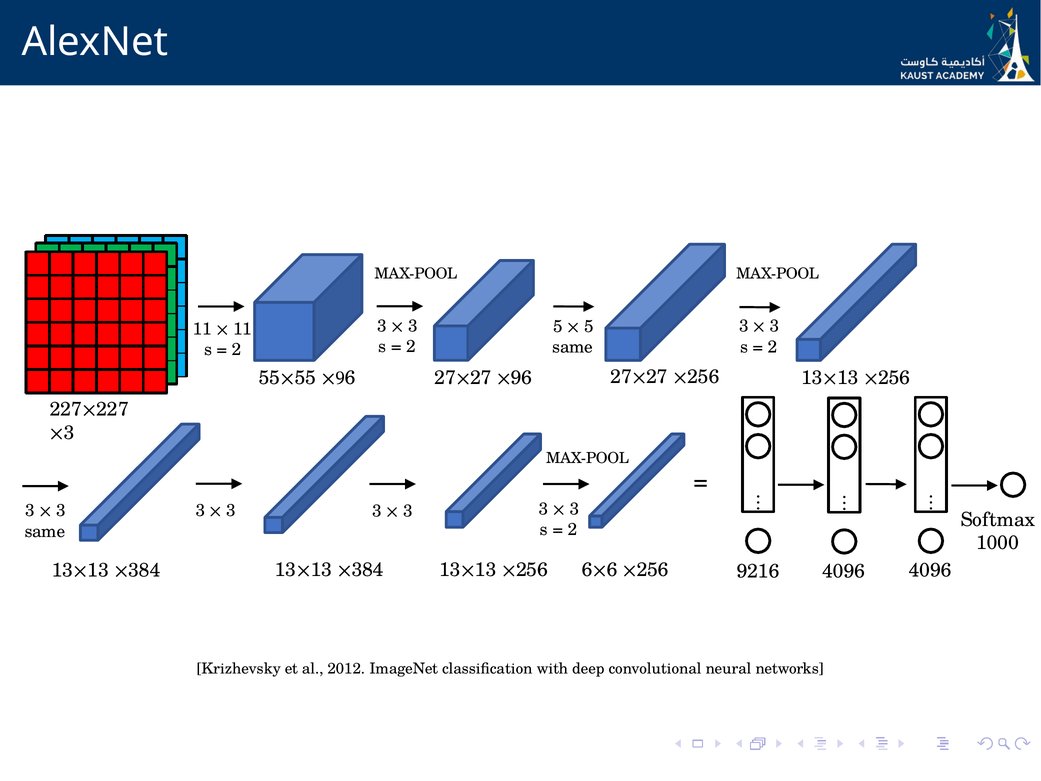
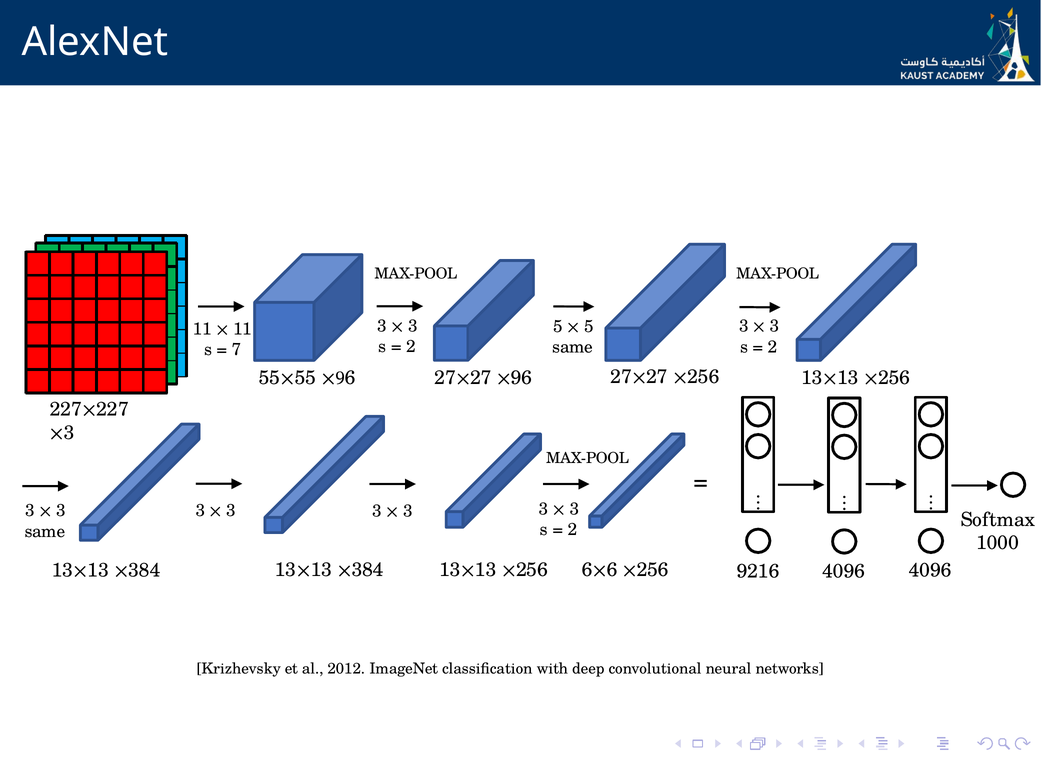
2: 2 -> 7 (236, 350)
